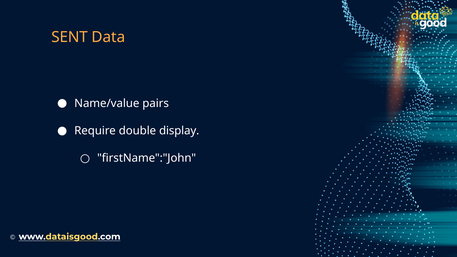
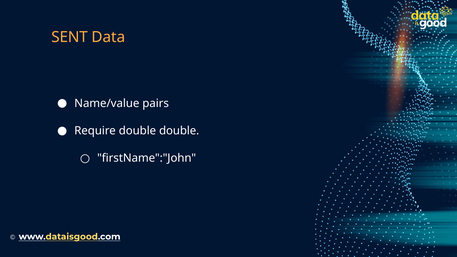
double display: display -> double (179, 131)
